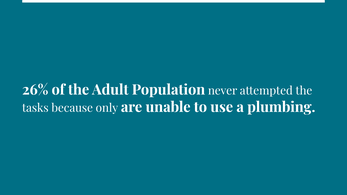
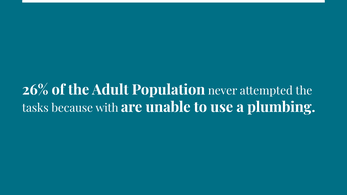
only: only -> with (107, 108)
